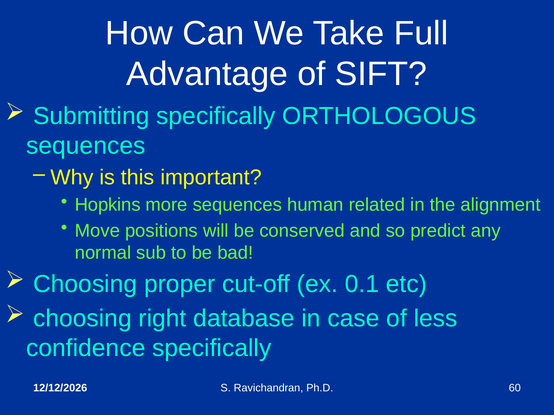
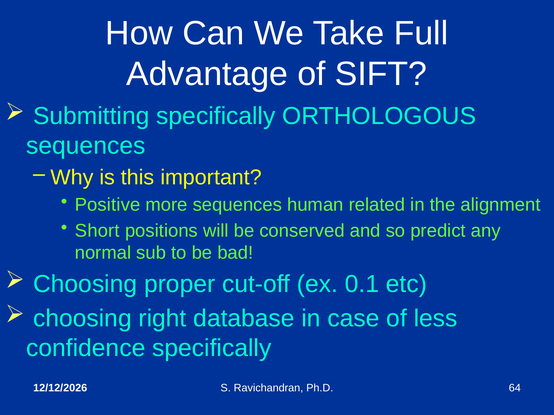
Hopkins: Hopkins -> Positive (108, 205)
Move: Move -> Short (97, 231)
60: 60 -> 64 (515, 388)
